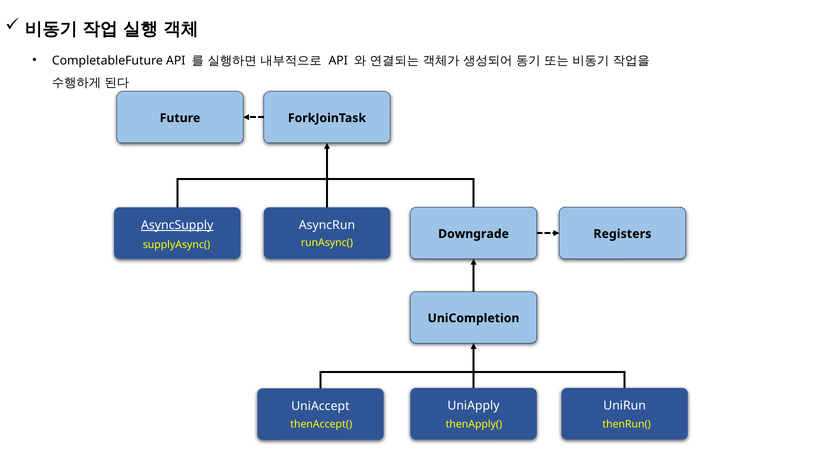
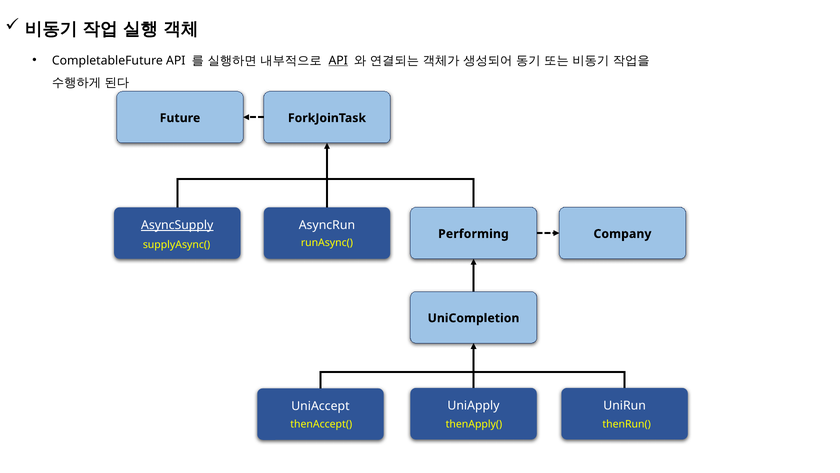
API underline: none -> present (338, 60)
Downgrade: Downgrade -> Performing (473, 234)
Registers: Registers -> Company (622, 234)
